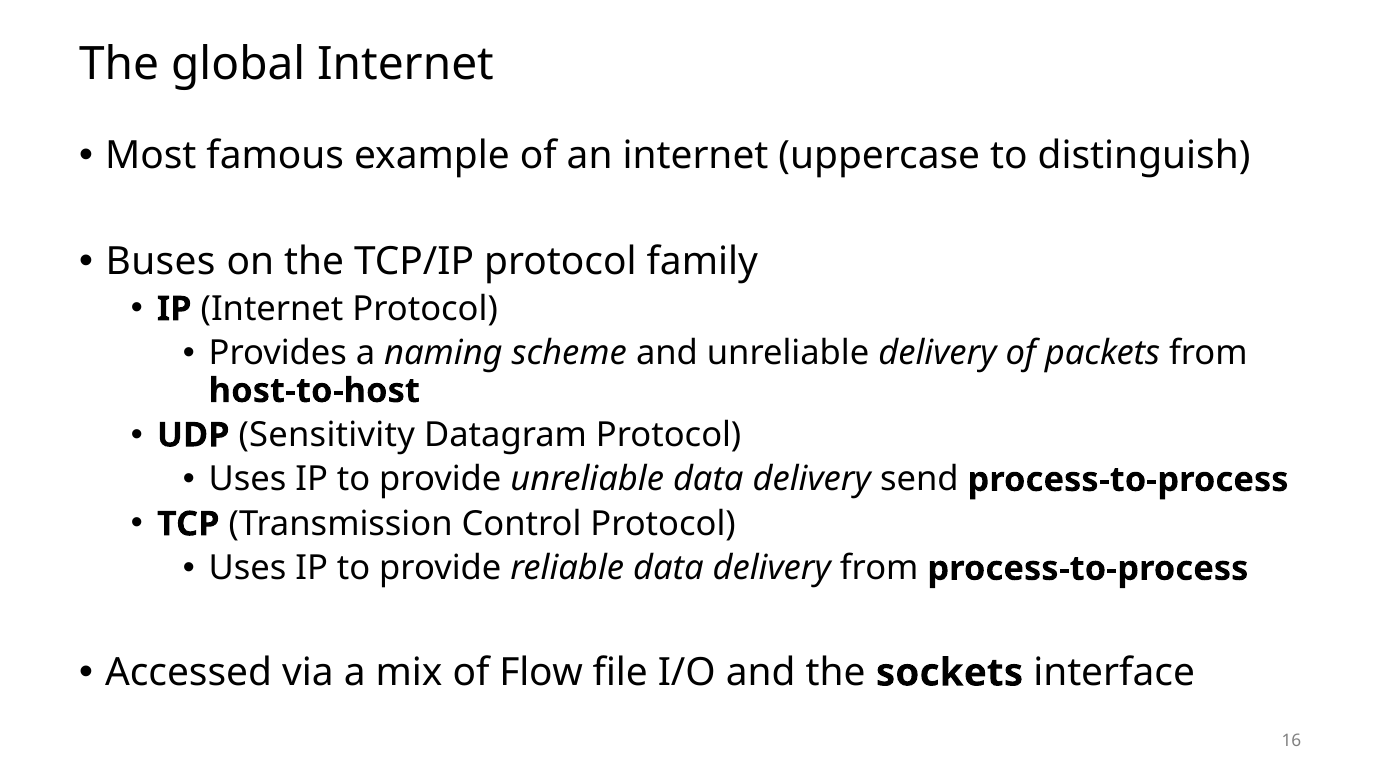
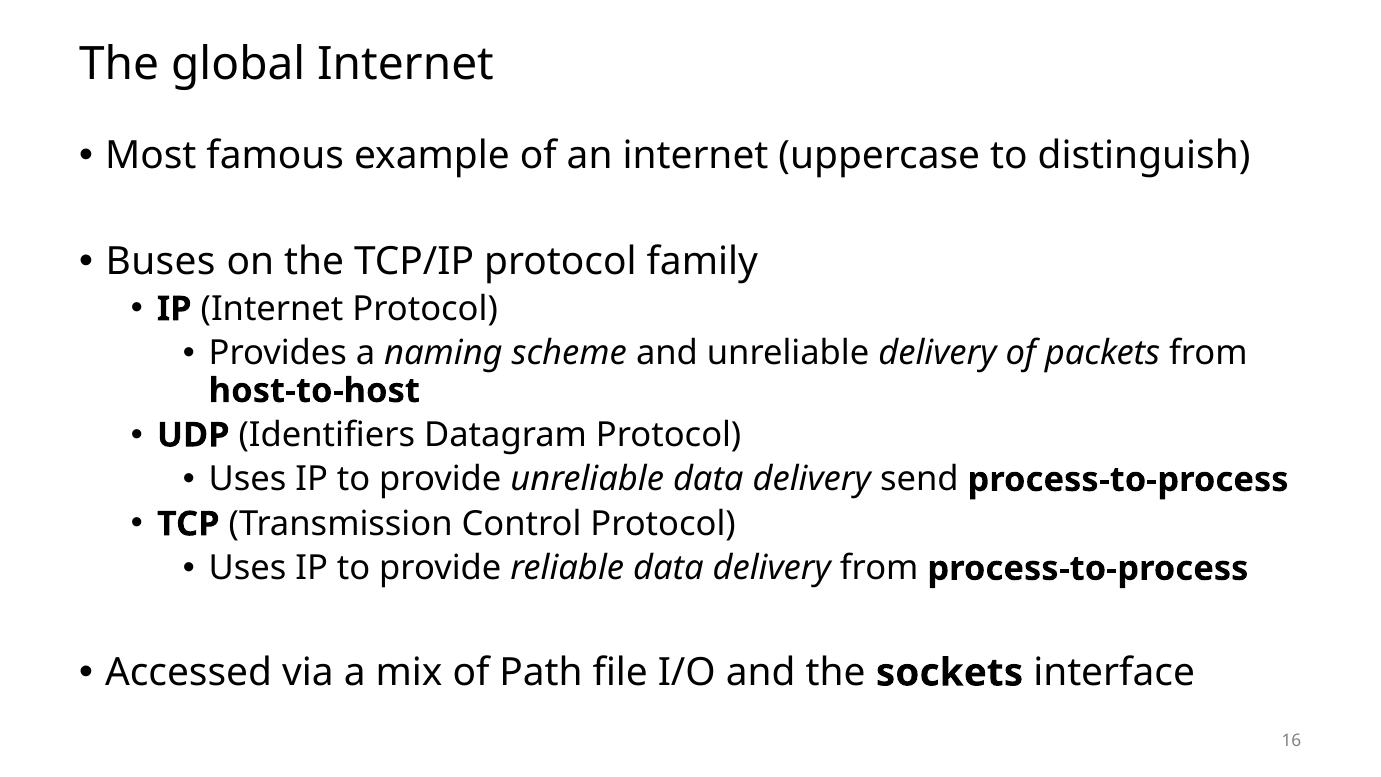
Sensitivity: Sensitivity -> Identifiers (327, 435)
Flow: Flow -> Path (541, 673)
